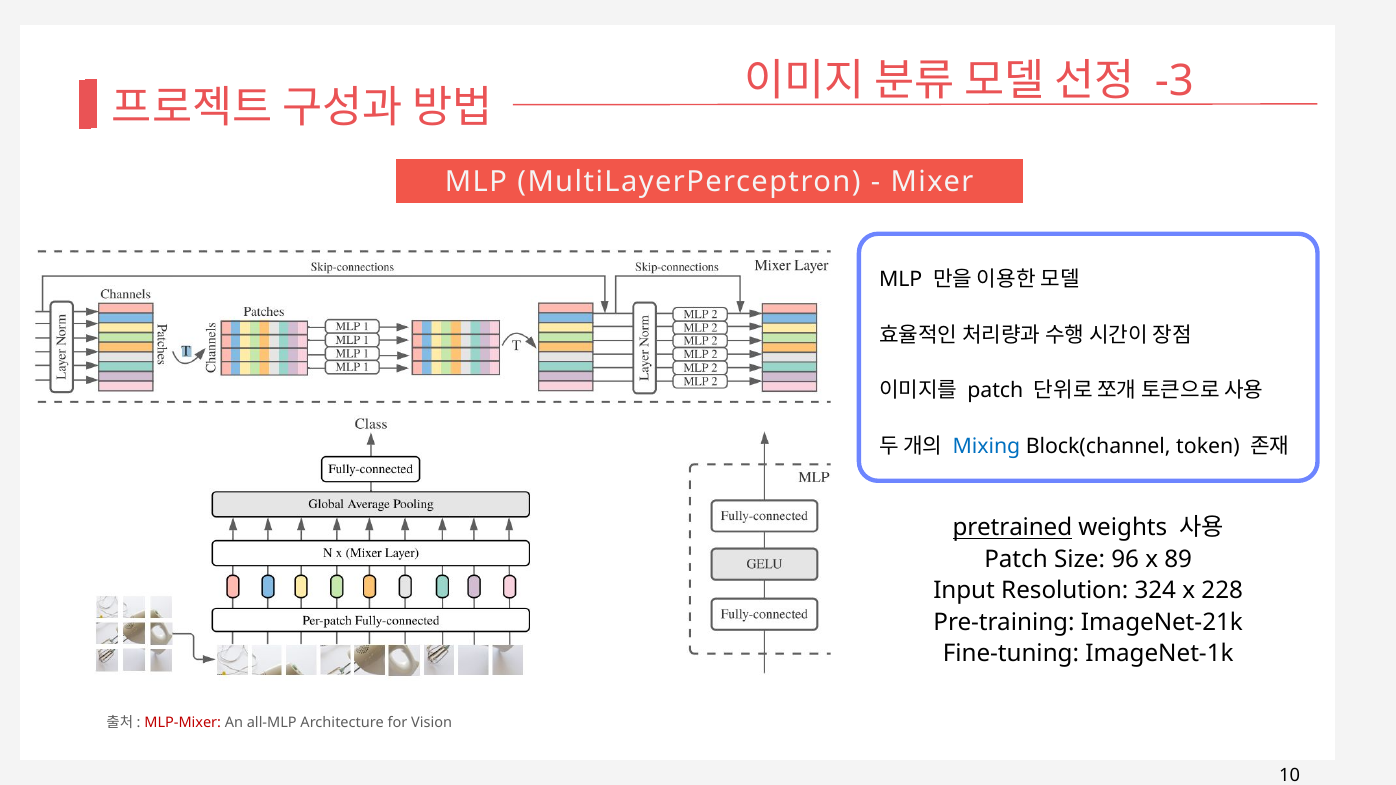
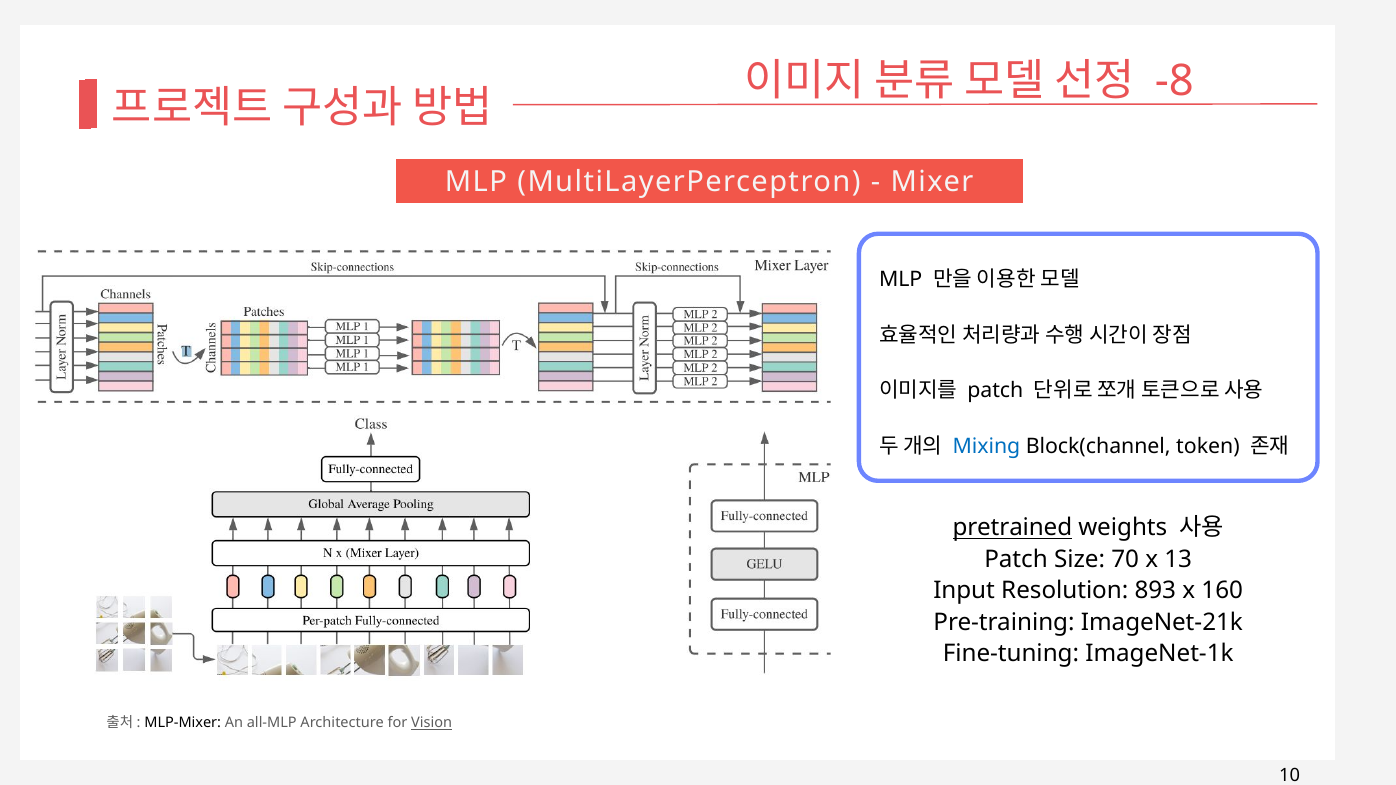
-3: -3 -> -8 (1174, 81)
96: 96 -> 70 (1125, 559)
89: 89 -> 13 (1178, 559)
324: 324 -> 893 (1155, 591)
228: 228 -> 160 (1222, 591)
MLP-Mixer colour: red -> black (183, 723)
Vision underline: none -> present (432, 723)
